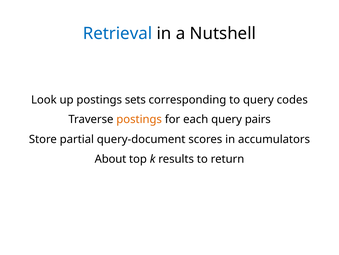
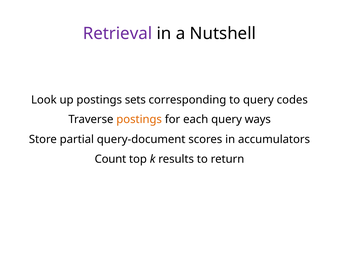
Retrieval colour: blue -> purple (118, 33)
pairs: pairs -> ways (258, 119)
About: About -> Count (110, 159)
